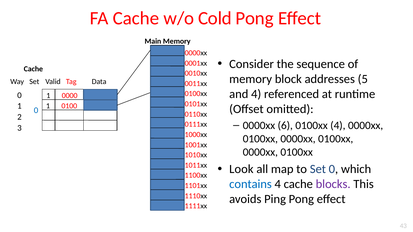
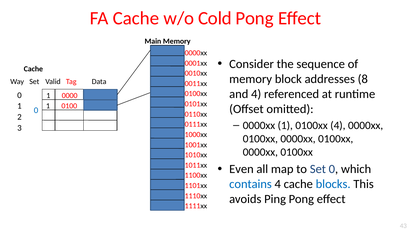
5: 5 -> 8 (363, 79)
0000xx 6: 6 -> 1 (285, 126)
Look: Look -> Even (241, 169)
blocks colour: purple -> blue (333, 184)
